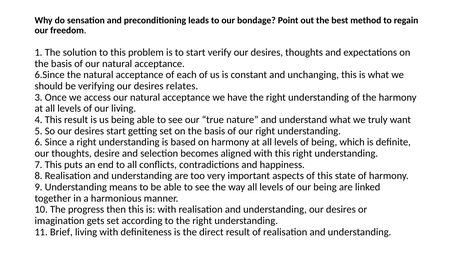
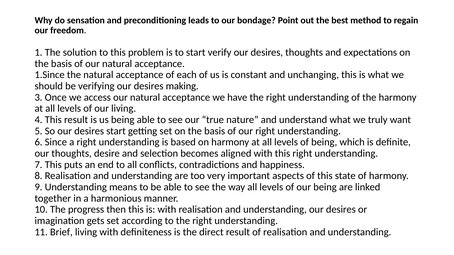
6.Since: 6.Since -> 1.Since (50, 75)
relates: relates -> making (182, 86)
